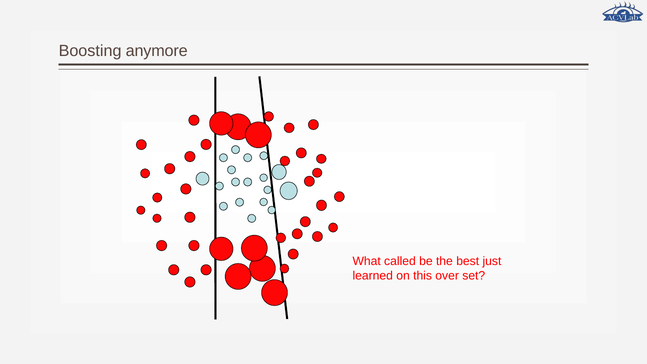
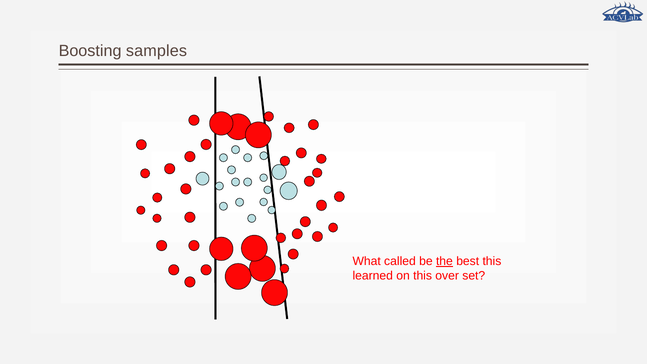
anymore: anymore -> samples (157, 51)
the underline: none -> present (444, 261)
best just: just -> this (492, 261)
